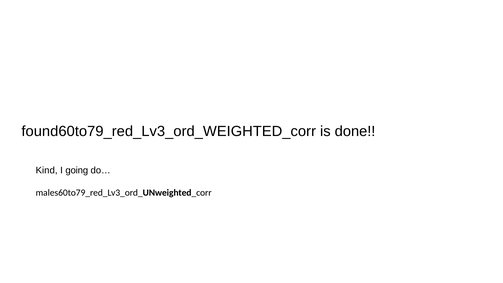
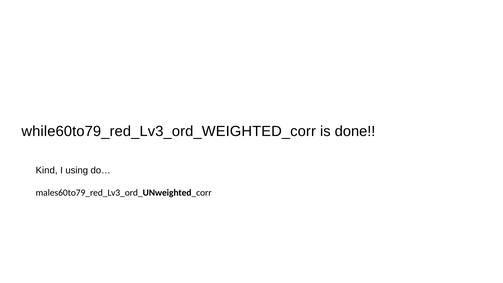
found60to79_red_Lv3_ord_WEIGHTED_corr: found60to79_red_Lv3_ord_WEIGHTED_corr -> while60to79_red_Lv3_ord_WEIGHTED_corr (169, 131)
going: going -> using (77, 170)
